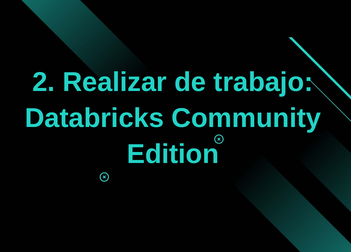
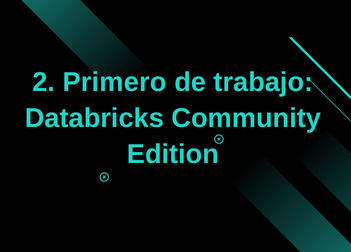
Realizar: Realizar -> Primero (115, 82)
